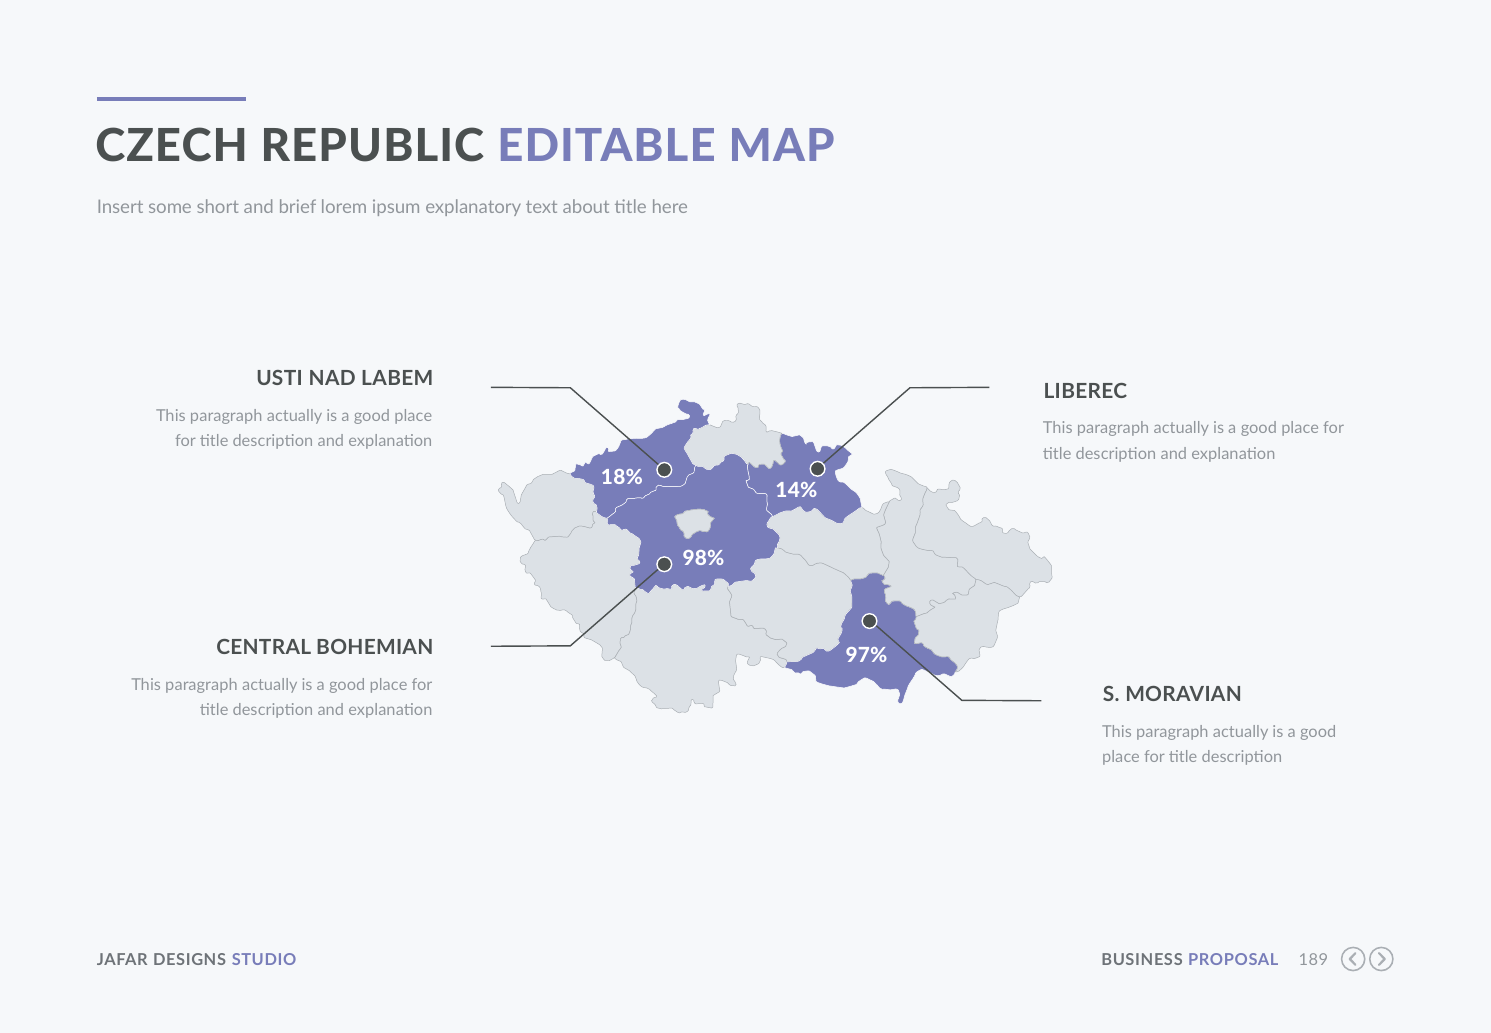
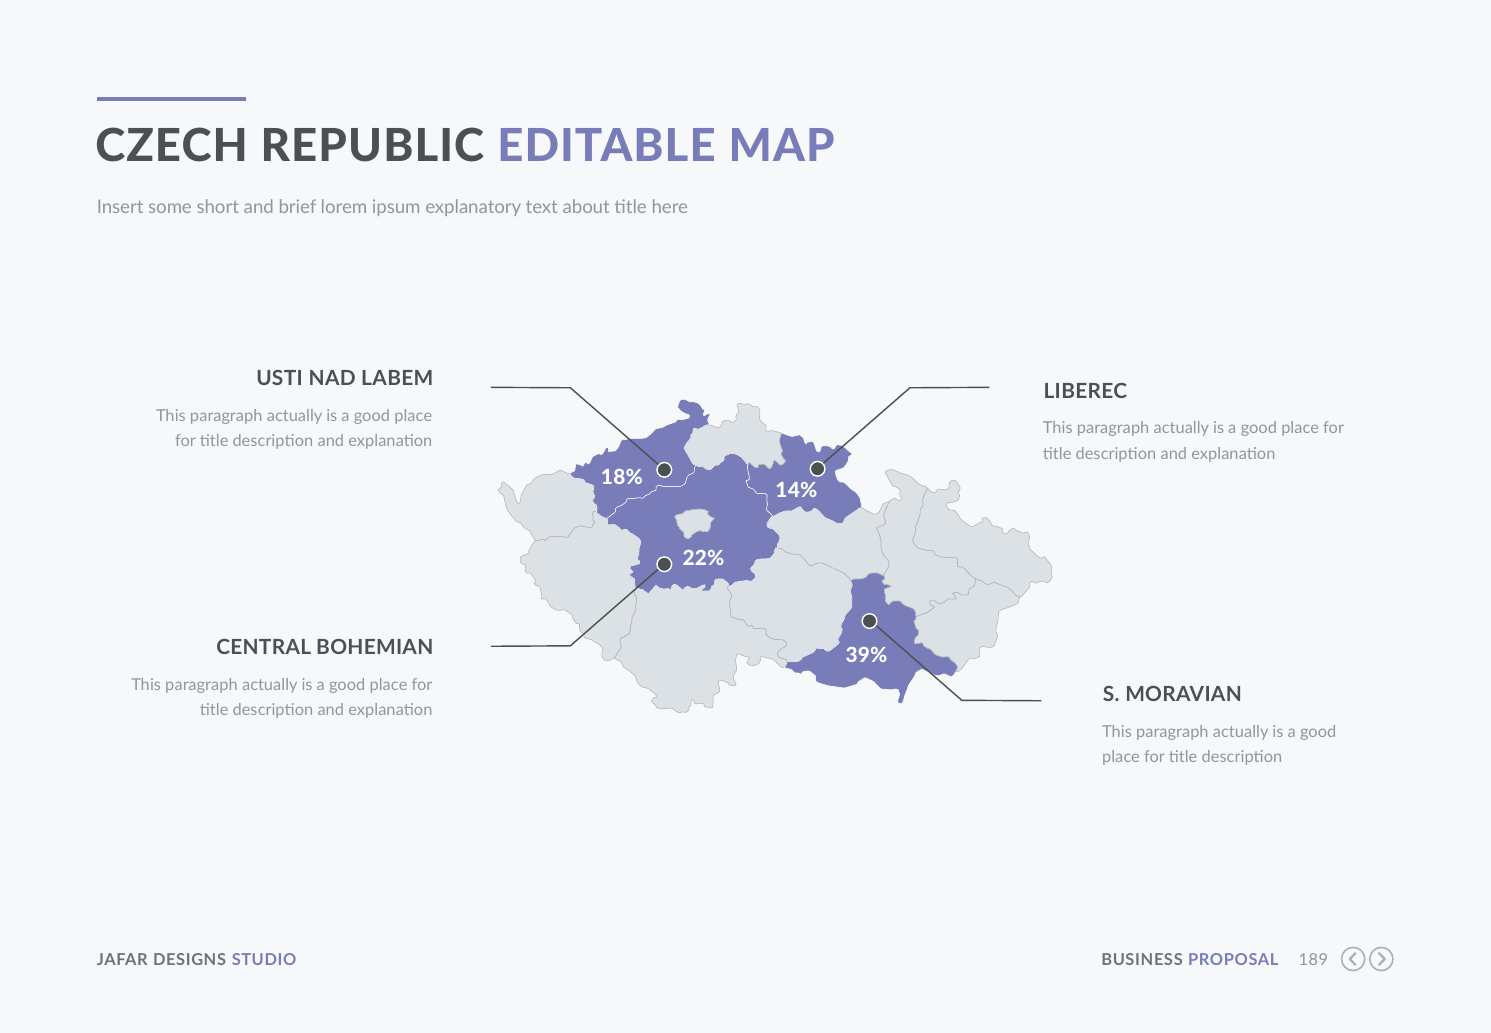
98%: 98% -> 22% (704, 558)
97%: 97% -> 39% (866, 655)
